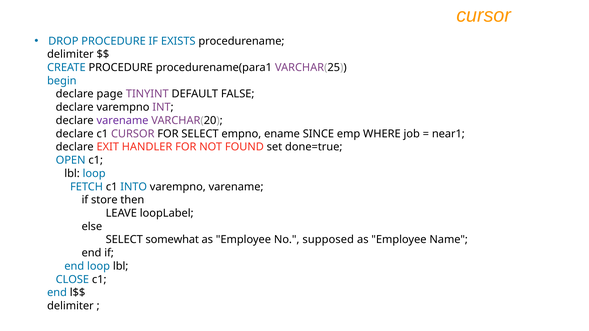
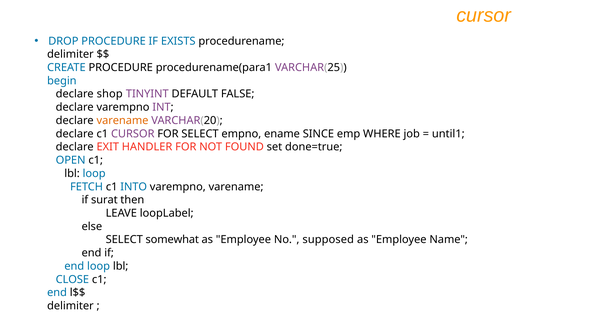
page: page -> shop (110, 94)
varename colour: purple -> orange (122, 121)
near1: near1 -> until1 (448, 134)
store: store -> surat (104, 200)
